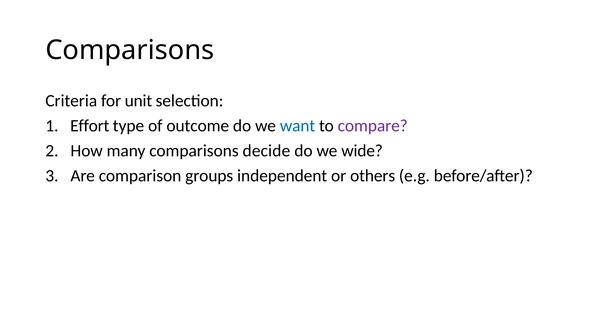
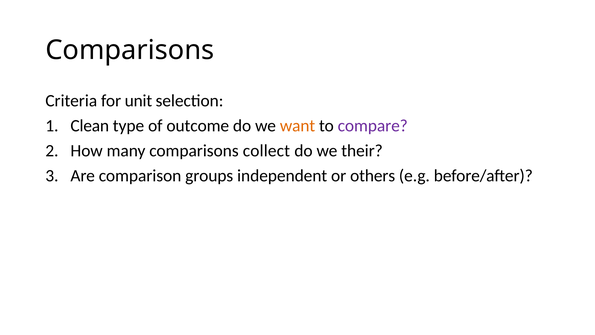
Effort: Effort -> Clean (90, 126)
want colour: blue -> orange (298, 126)
decide: decide -> collect (266, 150)
wide: wide -> their (362, 150)
